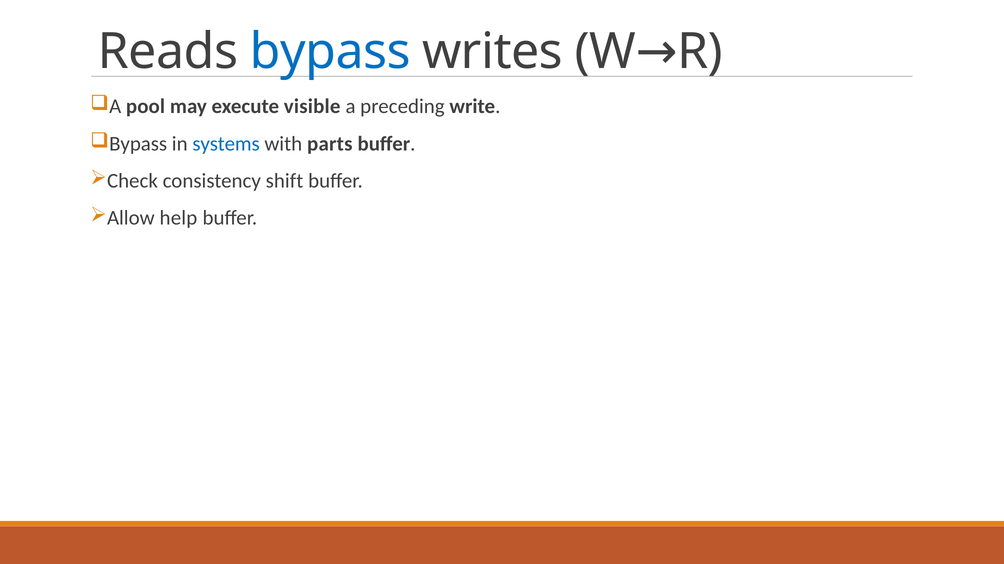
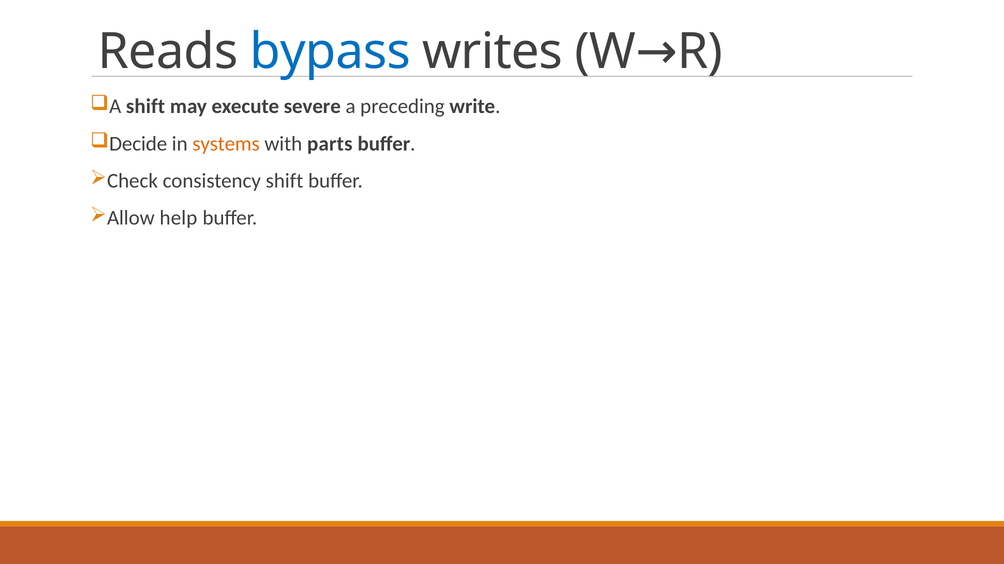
A pool: pool -> shift (146, 107)
visible: visible -> severe (312, 107)
Bypass: Bypass -> Decide (138, 144)
systems colour: blue -> orange (226, 144)
